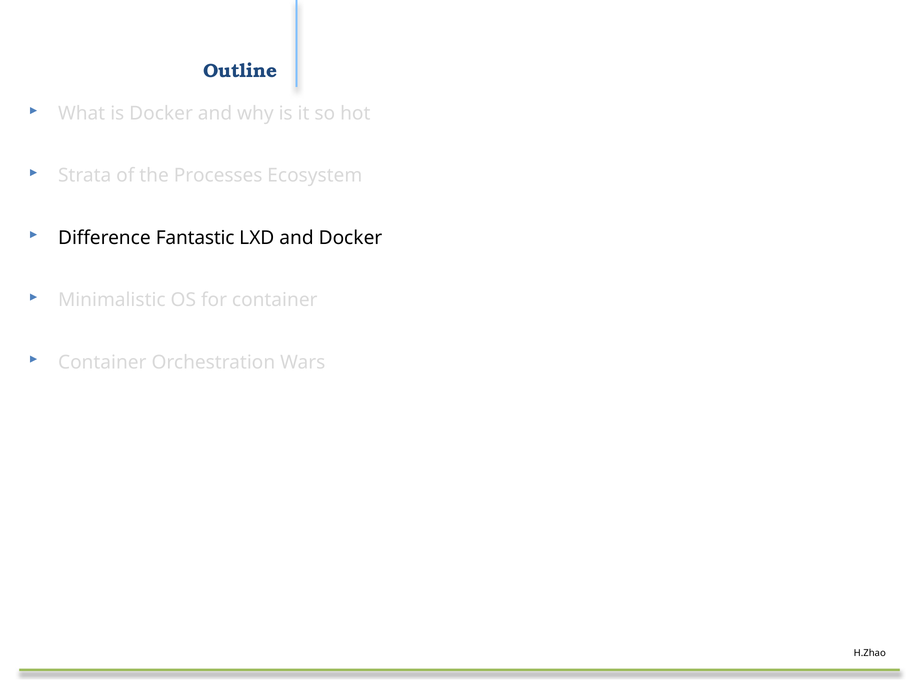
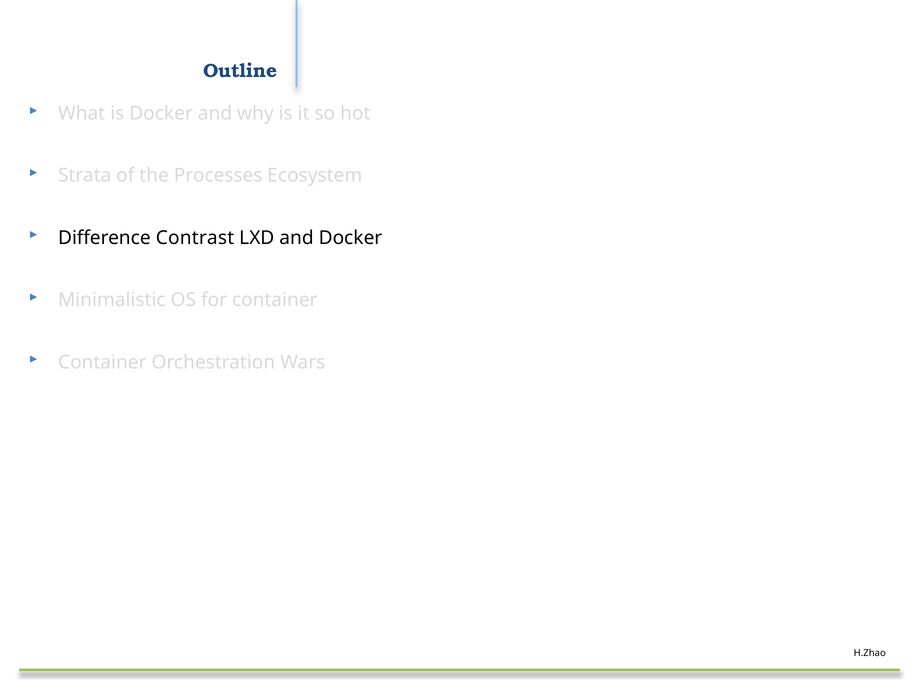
Fantastic: Fantastic -> Contrast (195, 238)
